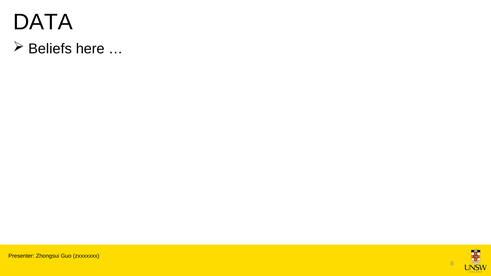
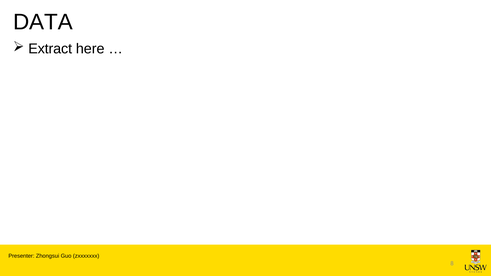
Beliefs: Beliefs -> Extract (50, 49)
